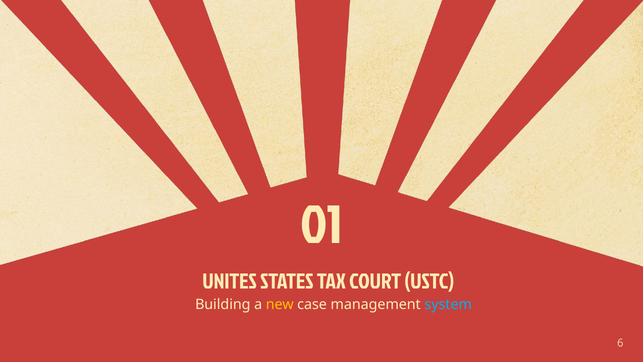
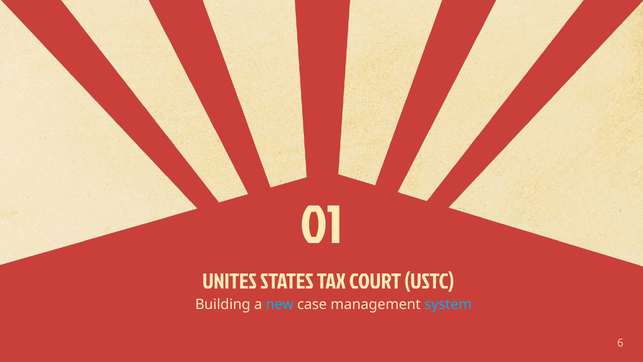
new colour: yellow -> light blue (280, 304)
